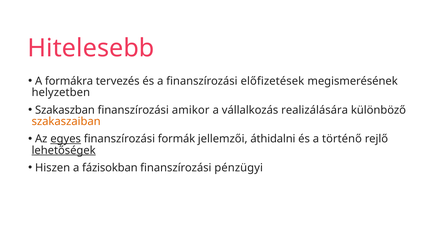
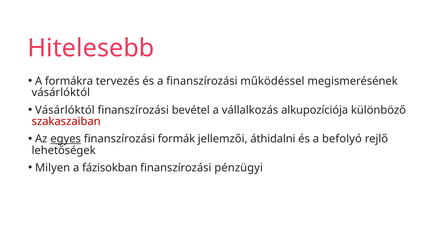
előfizetések: előfizetések -> működéssel (272, 81)
helyzetben: helyzetben -> vásárlóktól (61, 92)
Szakaszban: Szakaszban -> Vásárlóktól (65, 110)
amikor: amikor -> bevétel (191, 110)
realizálására: realizálására -> alkupozíciója (315, 110)
szakaszaiban colour: orange -> red (66, 121)
történő: történő -> befolyó (342, 139)
lehetőségek underline: present -> none (64, 150)
Hiszen: Hiszen -> Milyen (53, 168)
